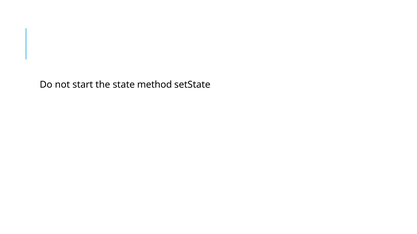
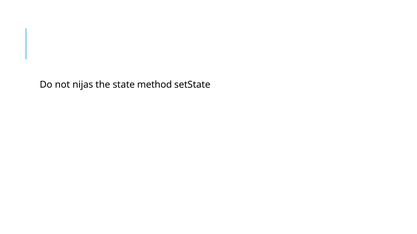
start: start -> nijas (83, 85)
